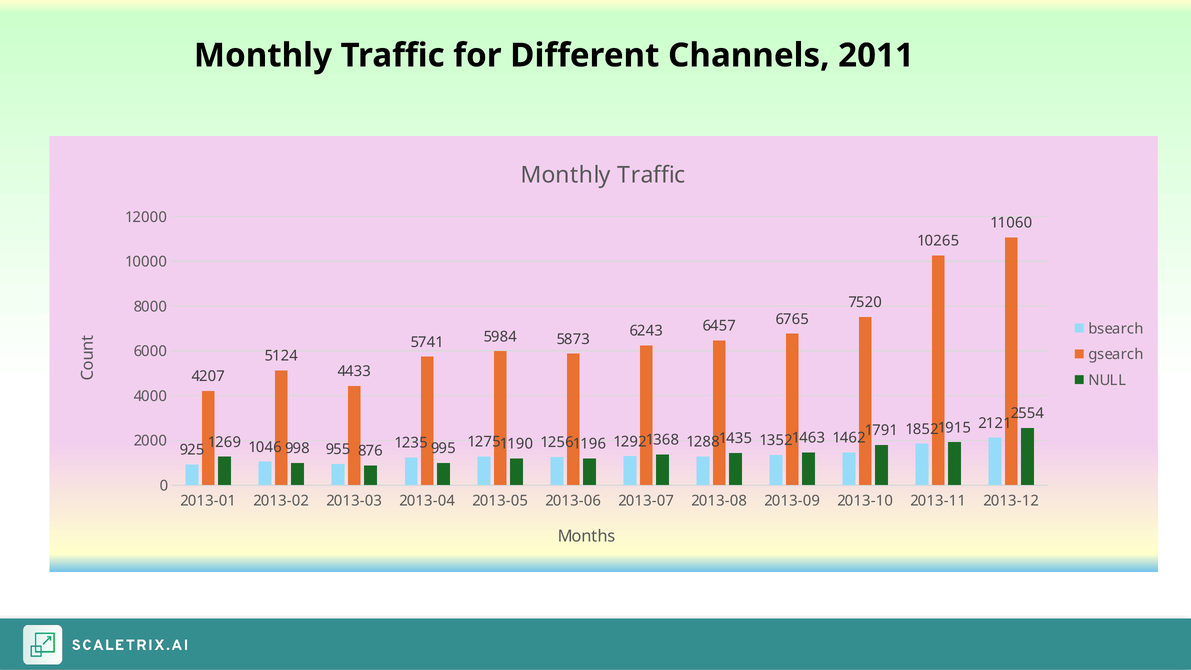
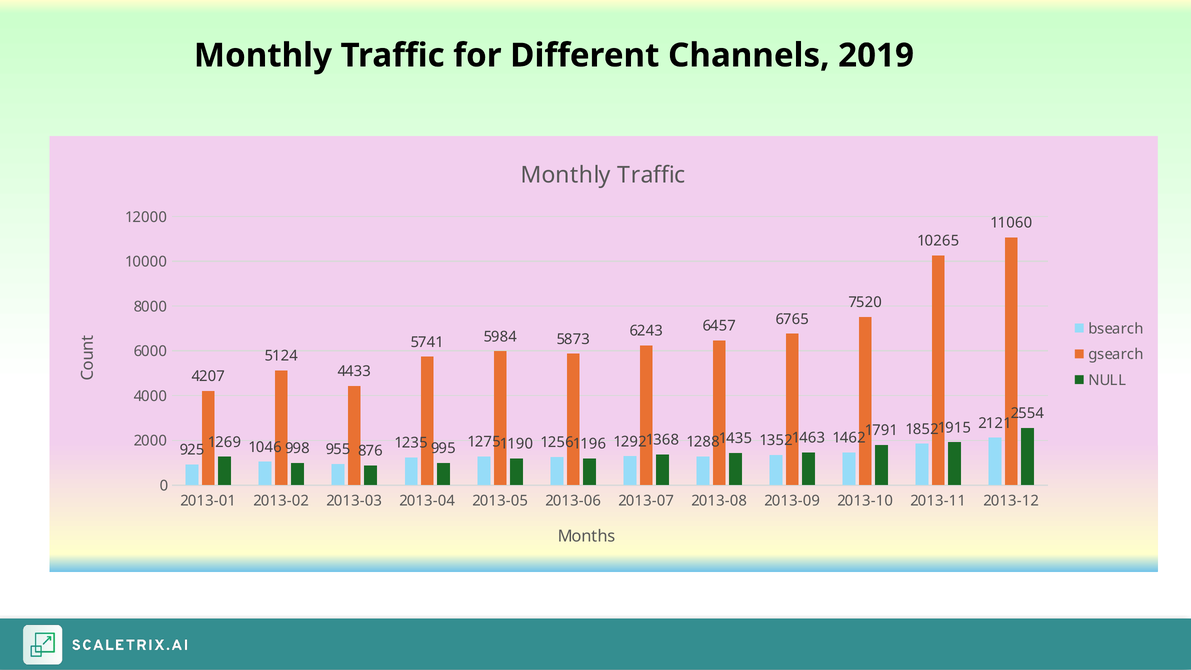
2011: 2011 -> 2019 (876, 55)
